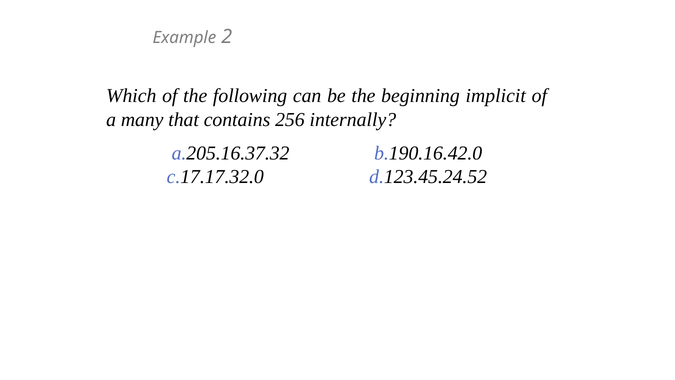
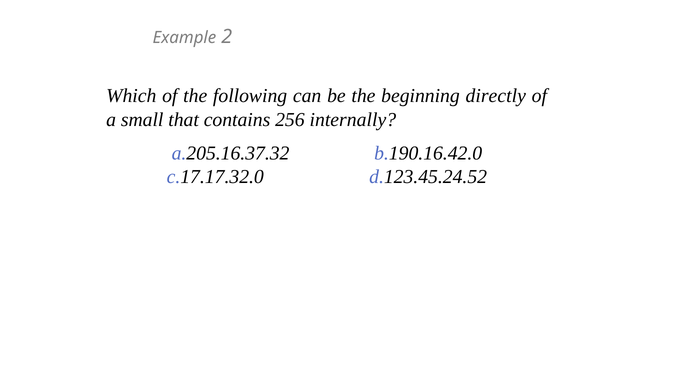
implicit: implicit -> directly (496, 96)
many: many -> small (142, 119)
